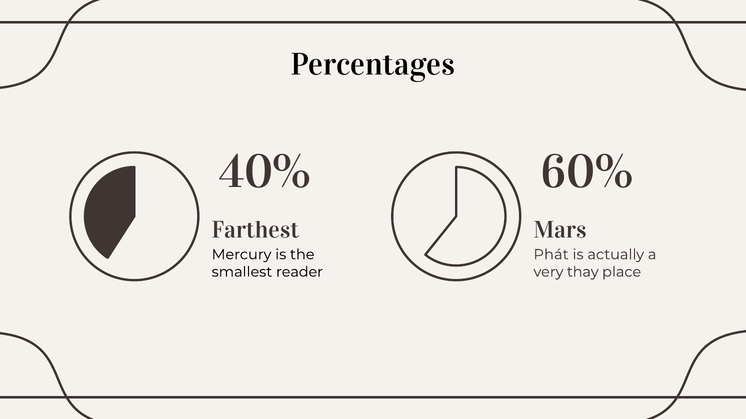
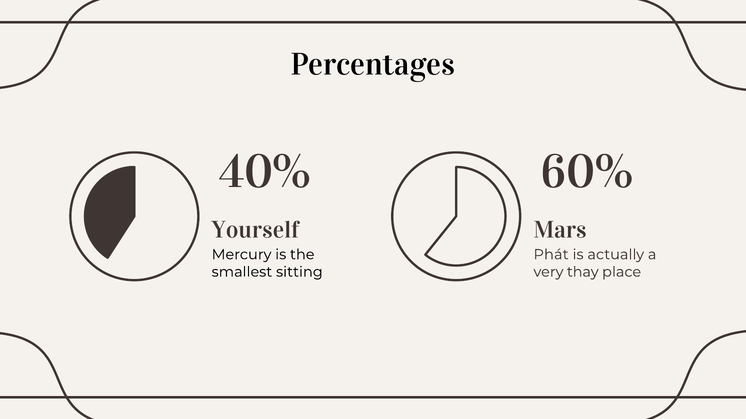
Farthest: Farthest -> Yourself (255, 230)
reader: reader -> sitting (299, 272)
